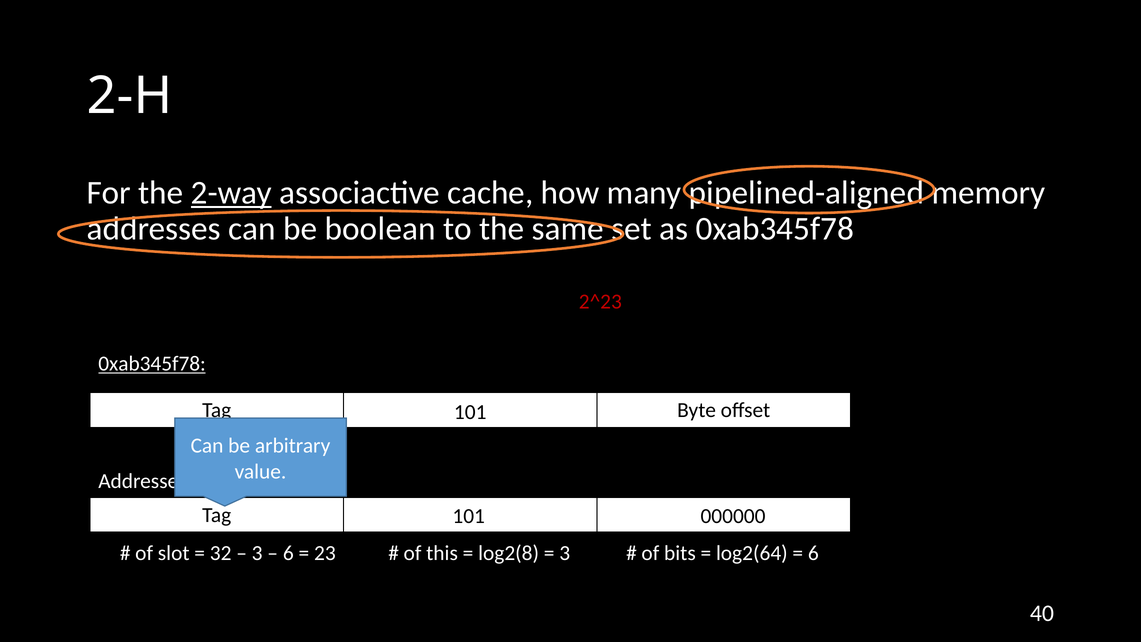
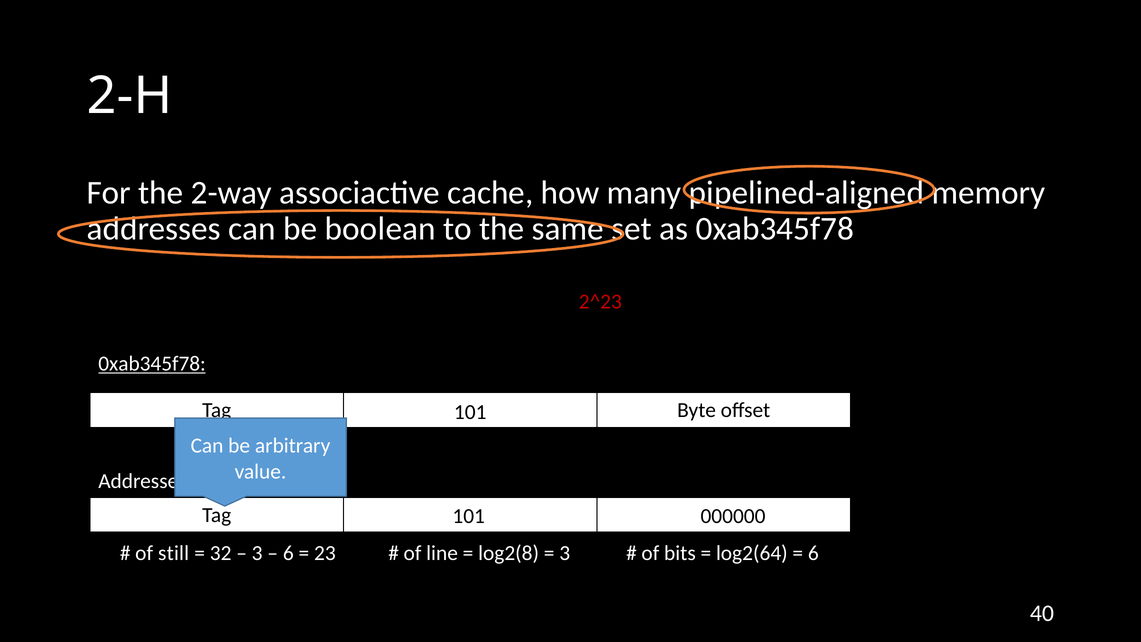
2-way underline: present -> none (231, 193)
slot: slot -> still (174, 553)
this: this -> line (442, 553)
